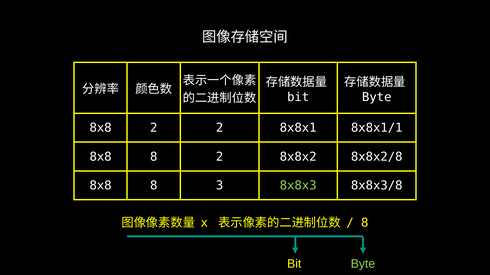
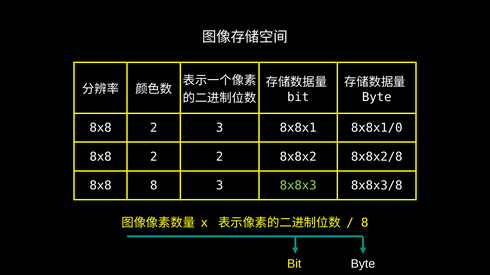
2 2: 2 -> 3 (220, 128)
8x8x1/1: 8x8x1/1 -> 8x8x1/0 (377, 128)
8: 8 -> 2 (154, 157)
Byte colour: light green -> white (363, 264)
